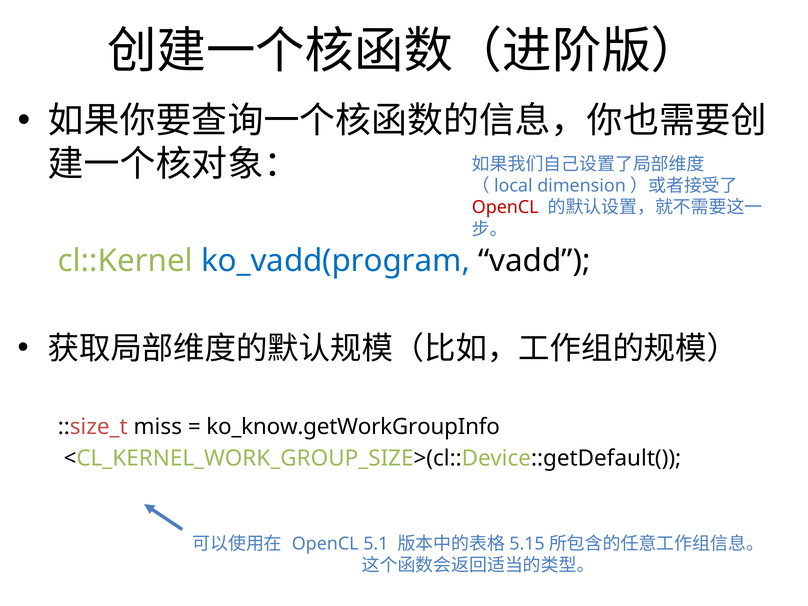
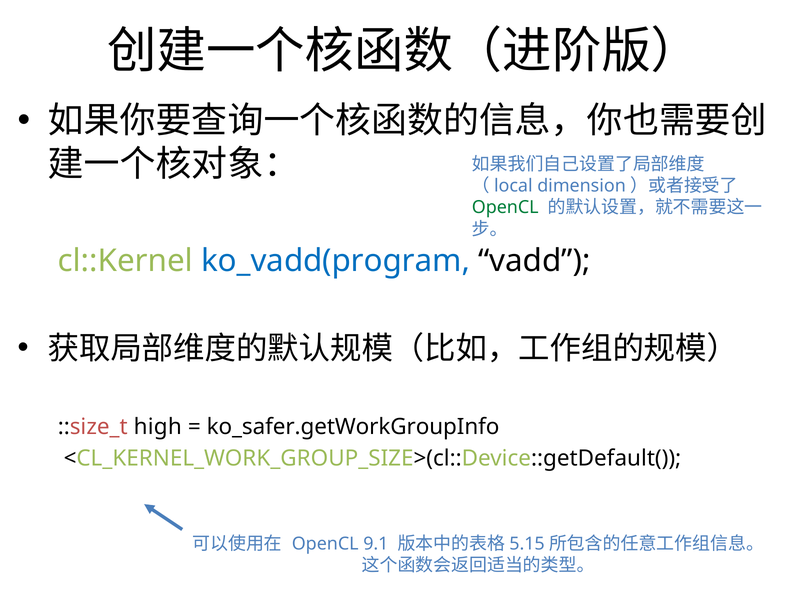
OpenCL colour: red -> green (505, 208)
miss: miss -> high (158, 427)
ko_know.getWorkGroupInfo: ko_know.getWorkGroupInfo -> ko_safer.getWorkGroupInfo (353, 427)
5.1: 5.1 -> 9.1 (376, 544)
